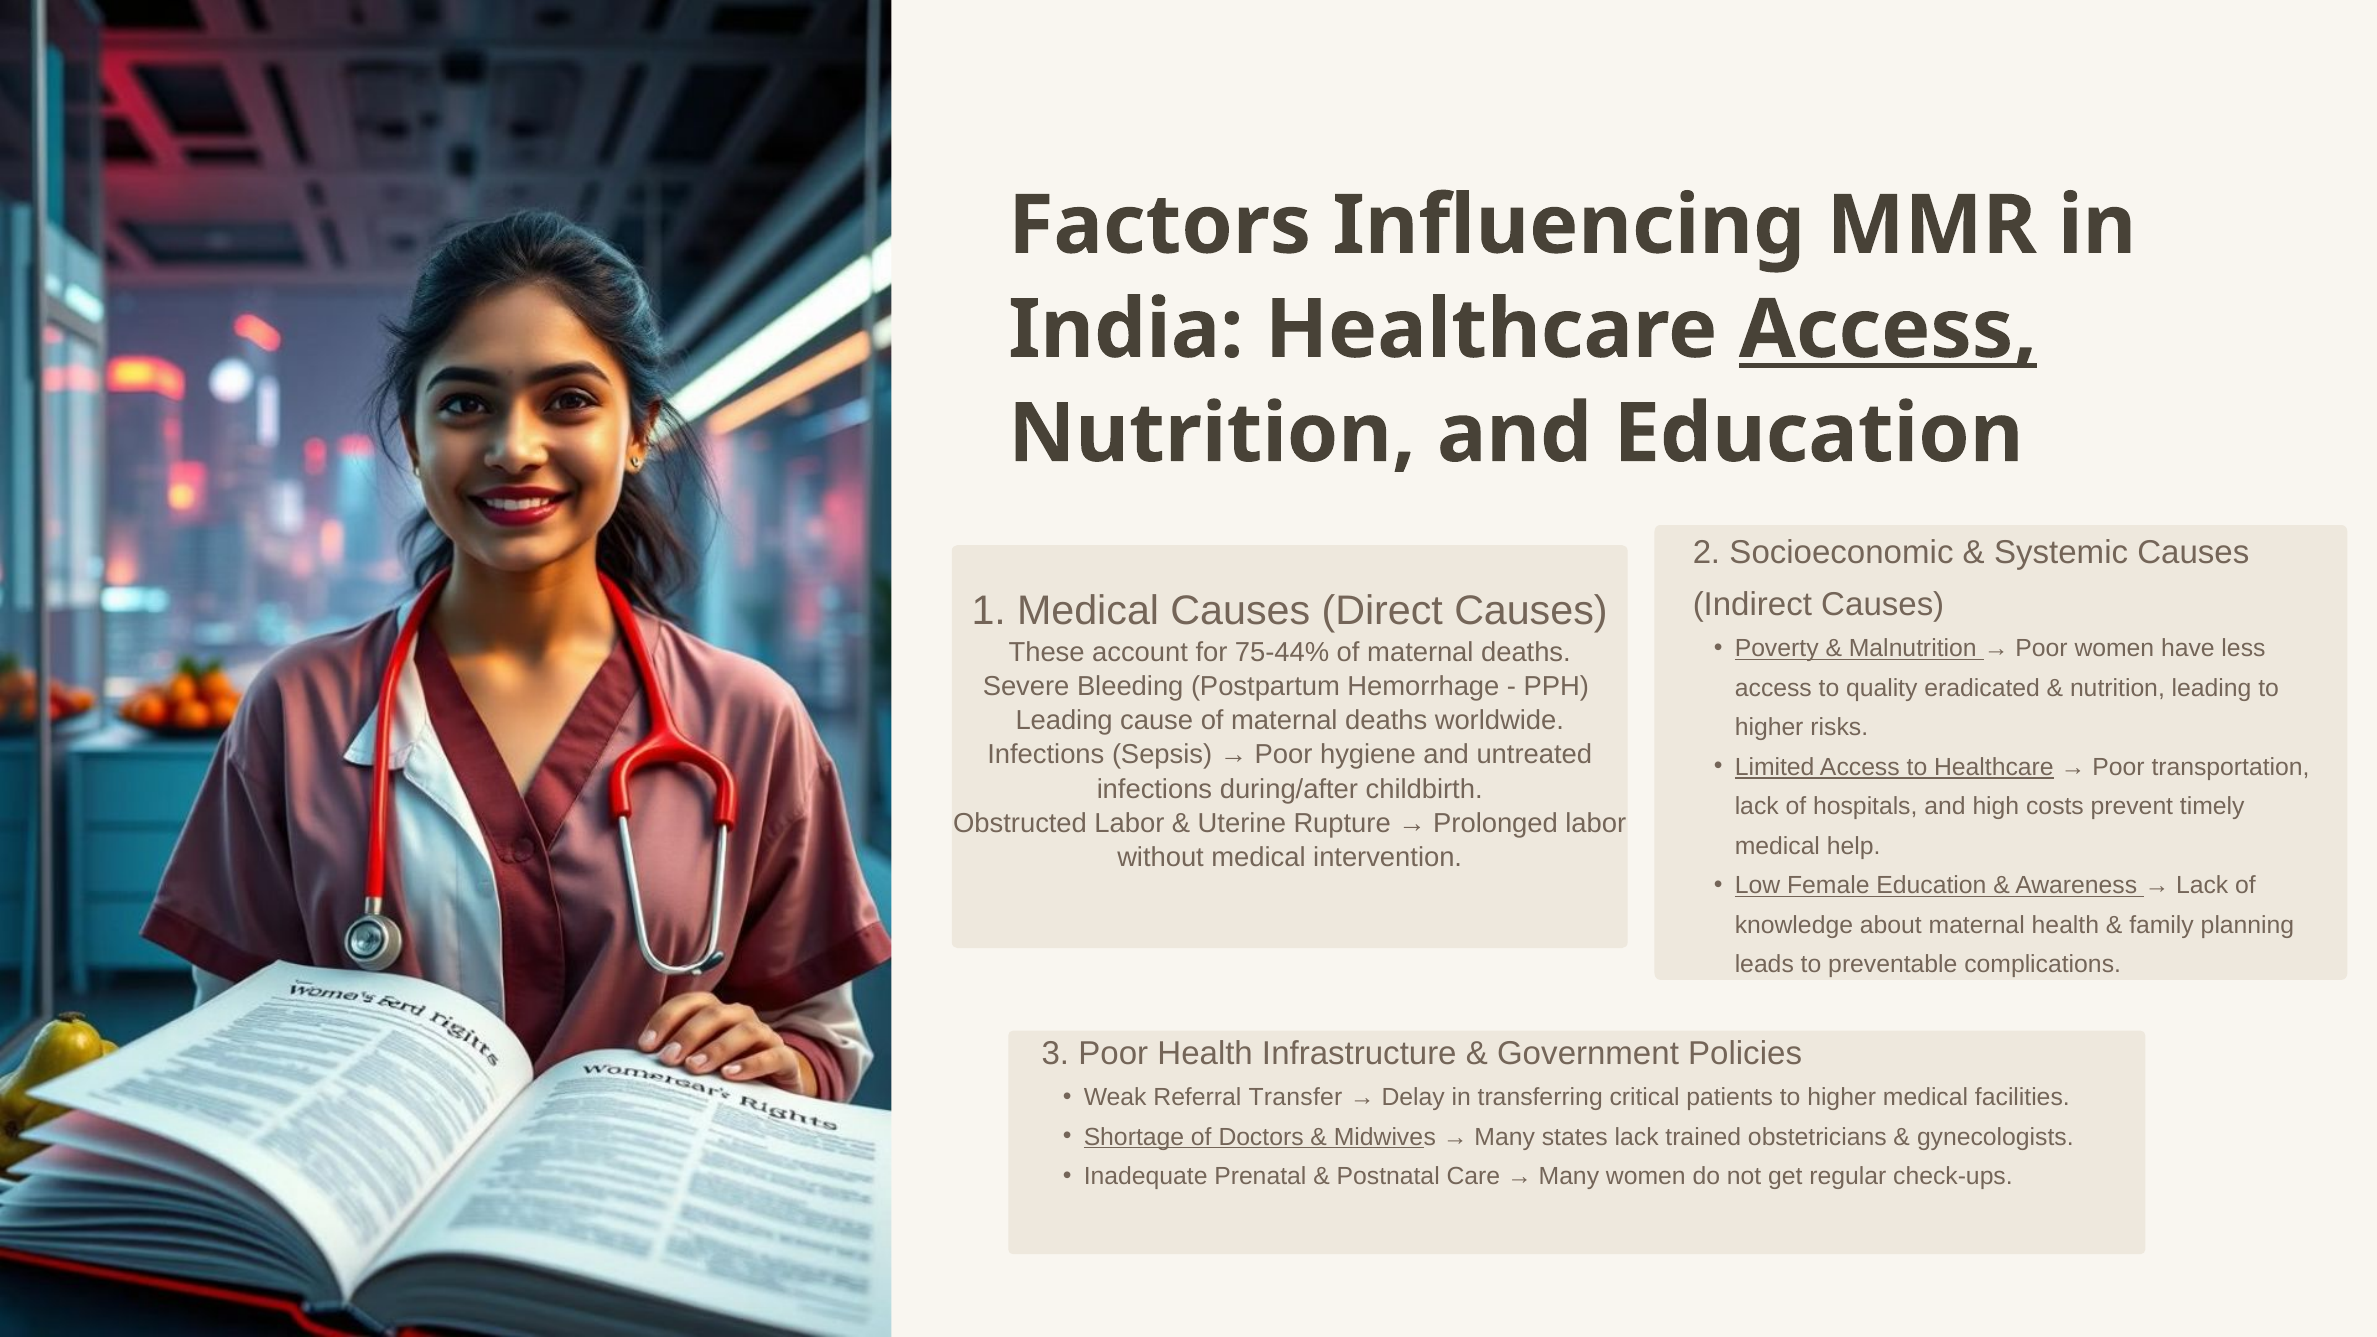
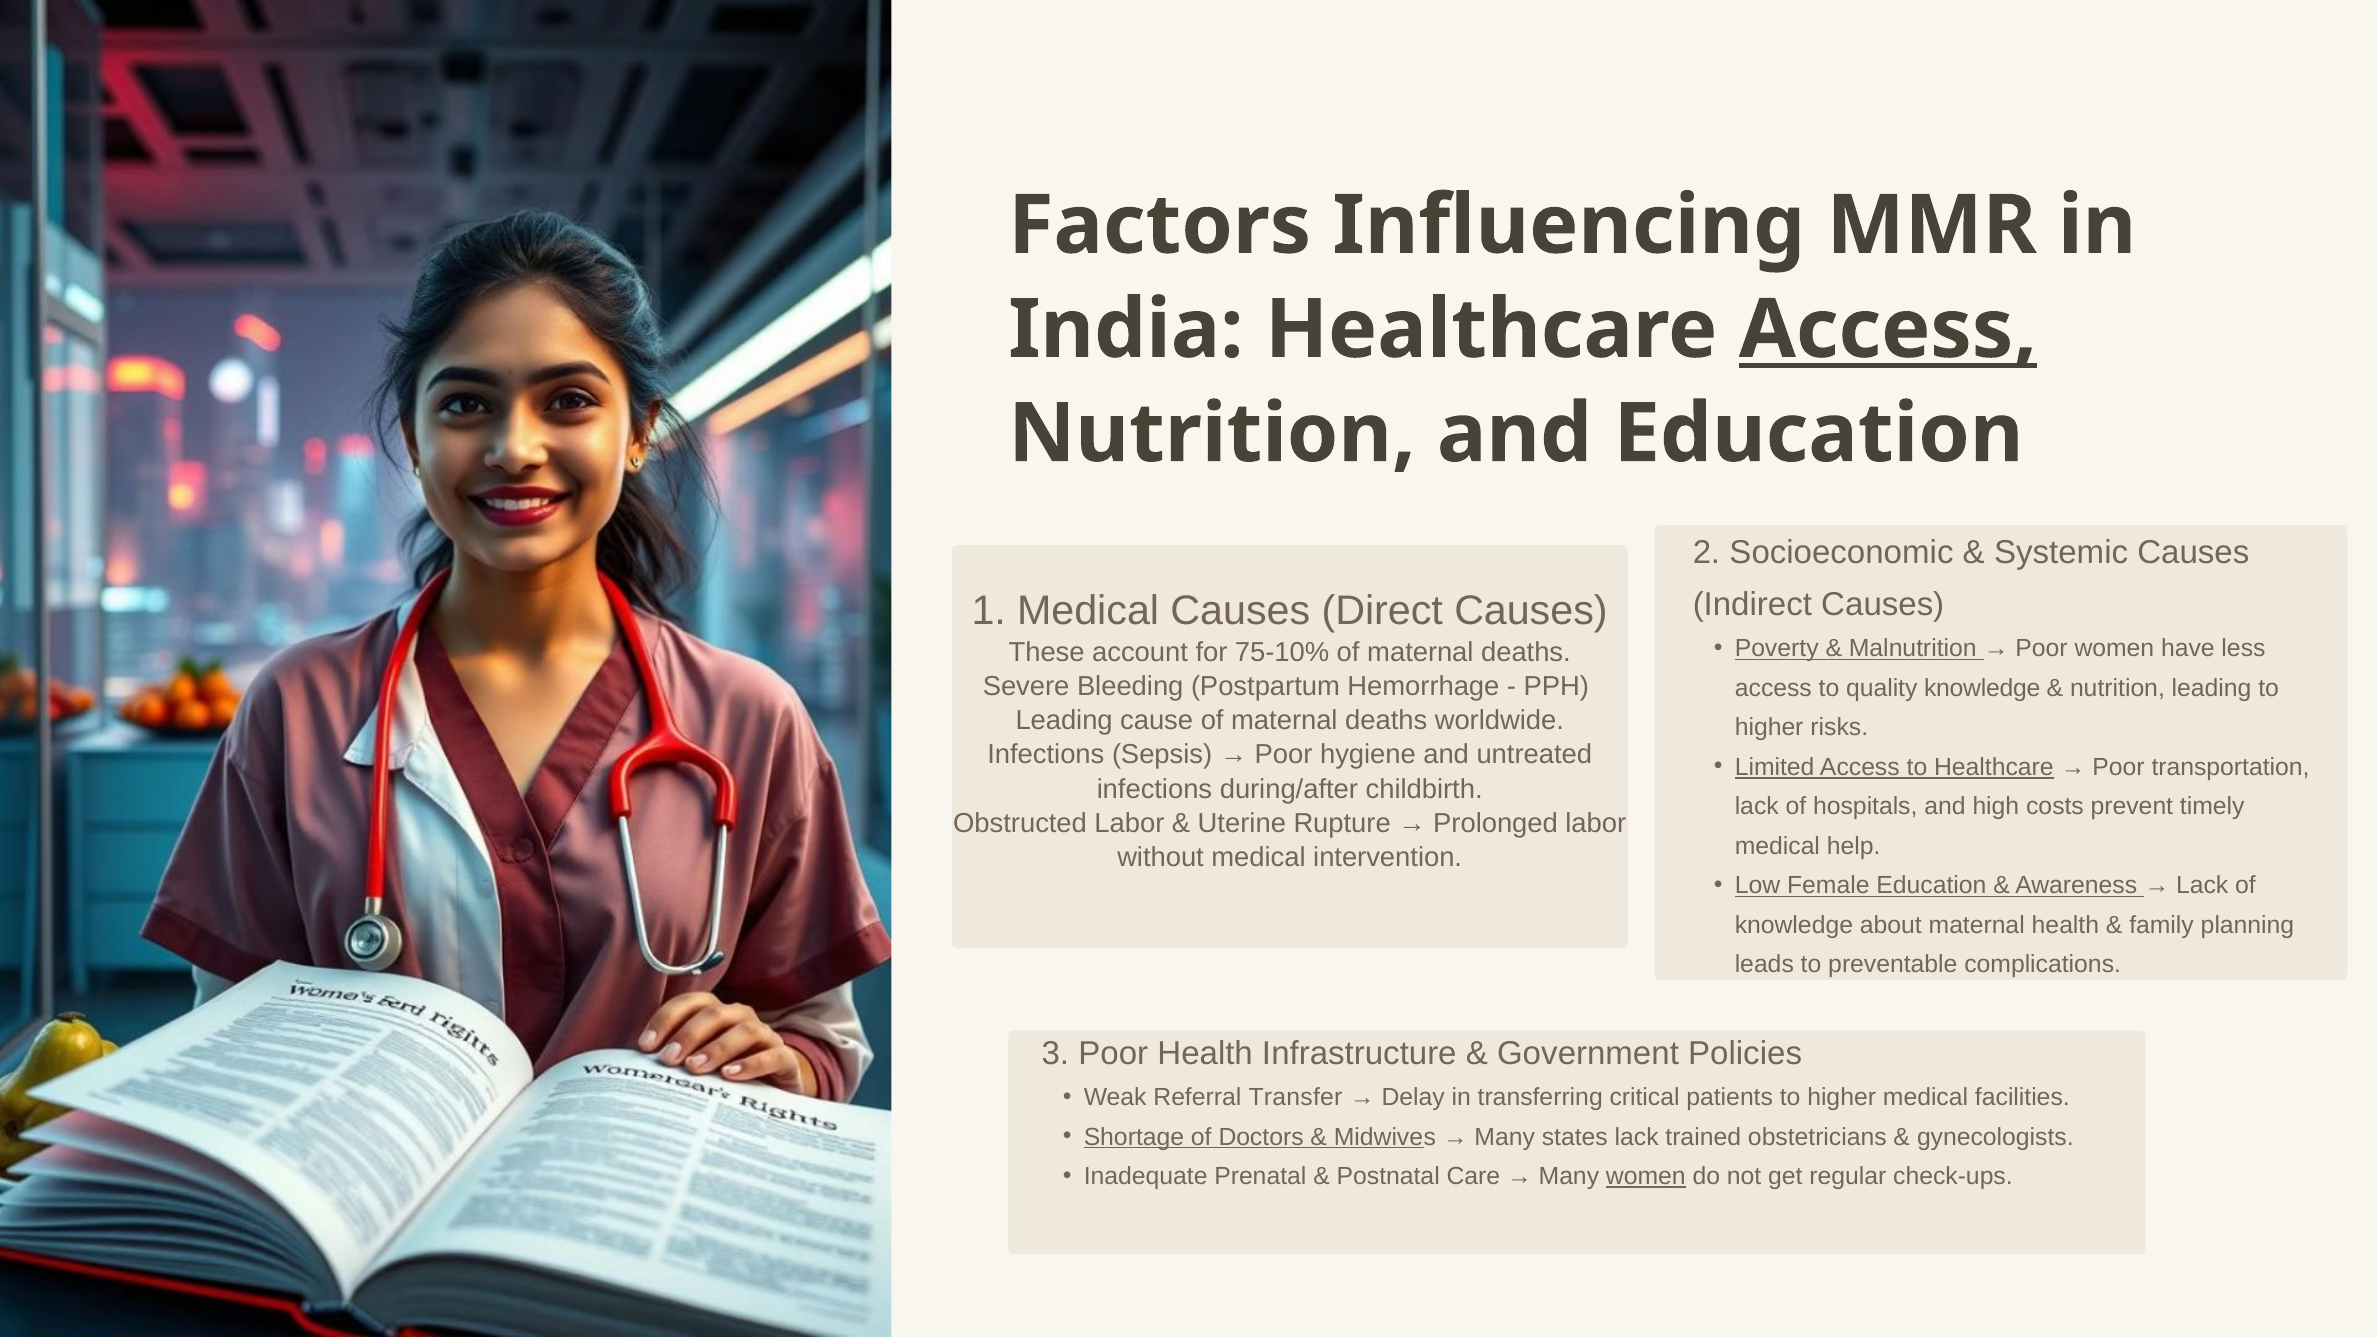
75-44%: 75-44% -> 75-10% (1282, 652)
quality eradicated: eradicated -> knowledge (1982, 688)
women underline: none -> present (1646, 1176)
